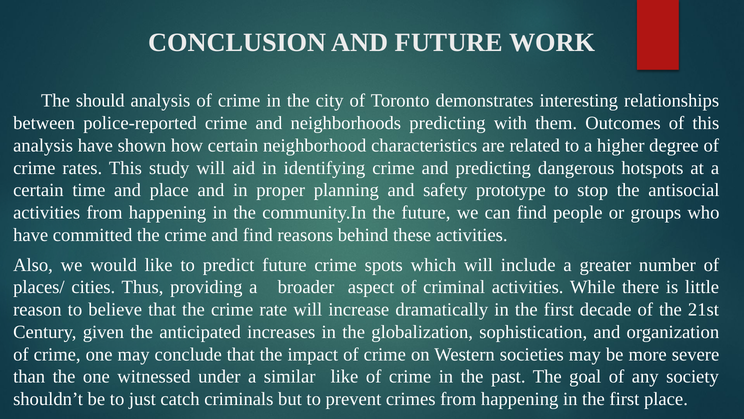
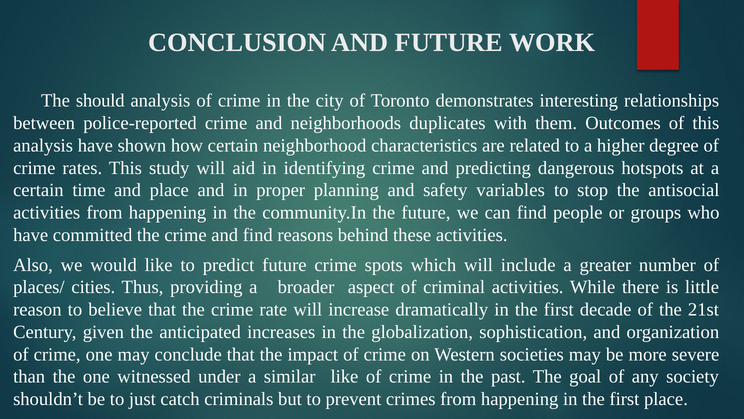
neighborhoods predicting: predicting -> duplicates (447, 123)
prototype: prototype -> variables (511, 190)
